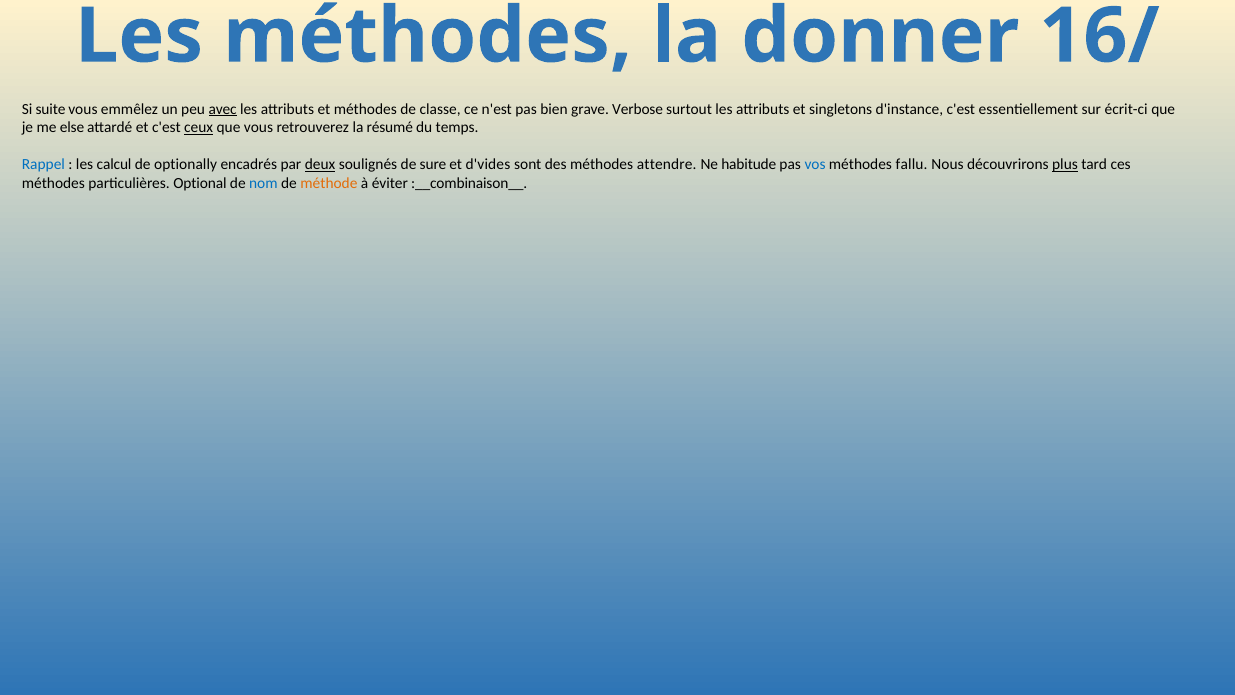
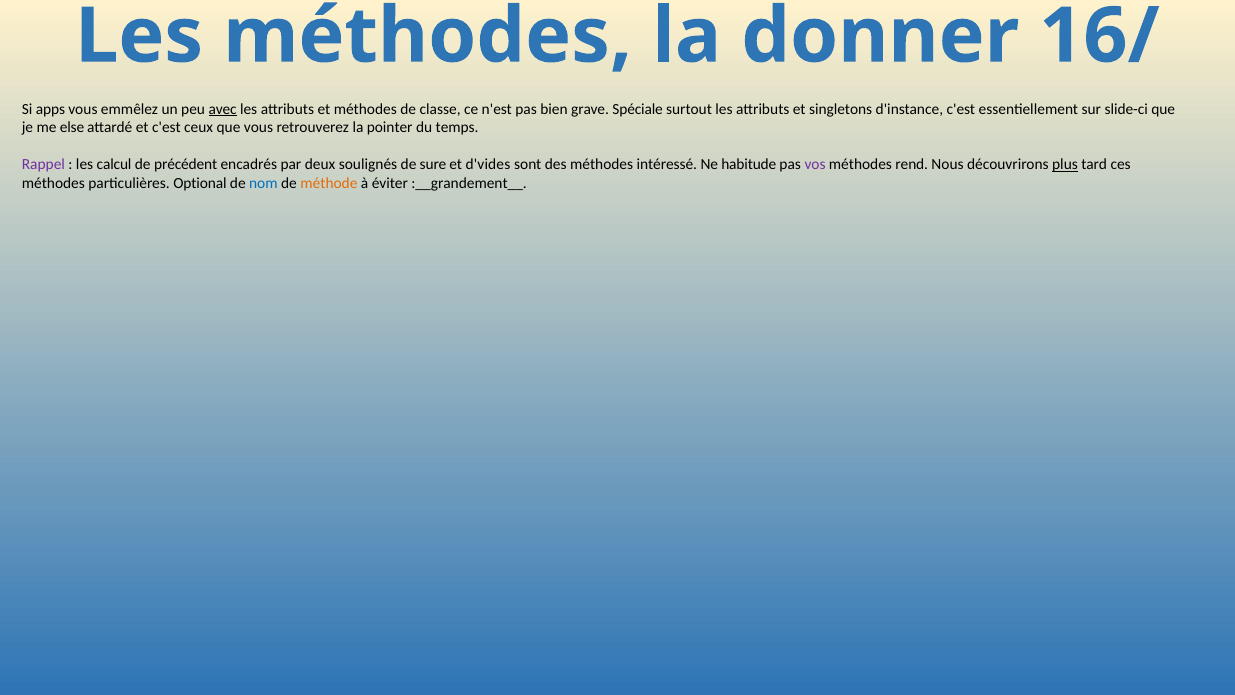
suite: suite -> apps (51, 109)
Verbose: Verbose -> Spéciale (638, 109)
écrit-ci: écrit-ci -> slide-ci (1126, 109)
ceux underline: present -> none (199, 128)
résumé: résumé -> pointer (390, 128)
Rappel colour: blue -> purple (43, 165)
optionally: optionally -> précédent (186, 165)
deux underline: present -> none (320, 165)
attendre: attendre -> intéressé (667, 165)
vos colour: blue -> purple (815, 165)
fallu: fallu -> rend (912, 165)
:__combinaison__: :__combinaison__ -> :__grandement__ (469, 183)
